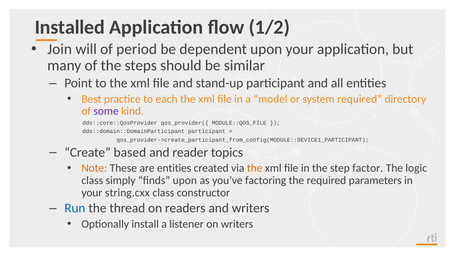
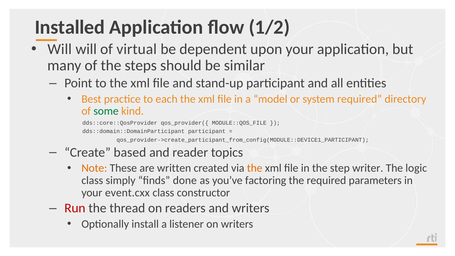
Join: Join -> Will (60, 49)
period: period -> virtual (137, 49)
some colour: purple -> green (106, 111)
are entities: entities -> written (174, 168)
factor: factor -> writer (368, 168)
finds upon: upon -> done (185, 180)
string.cxx: string.cxx -> event.cxx (127, 193)
Run colour: blue -> red (75, 208)
